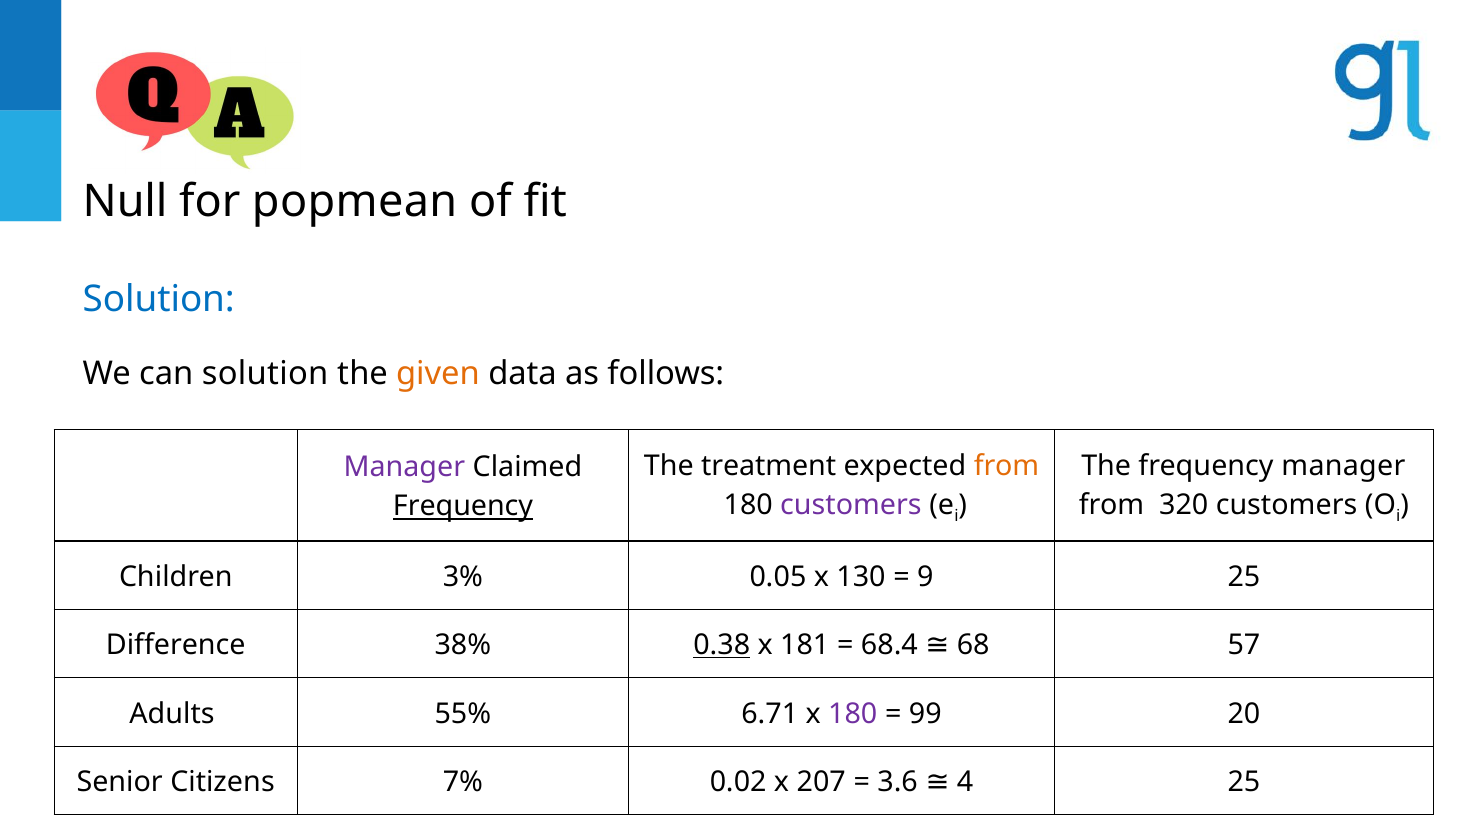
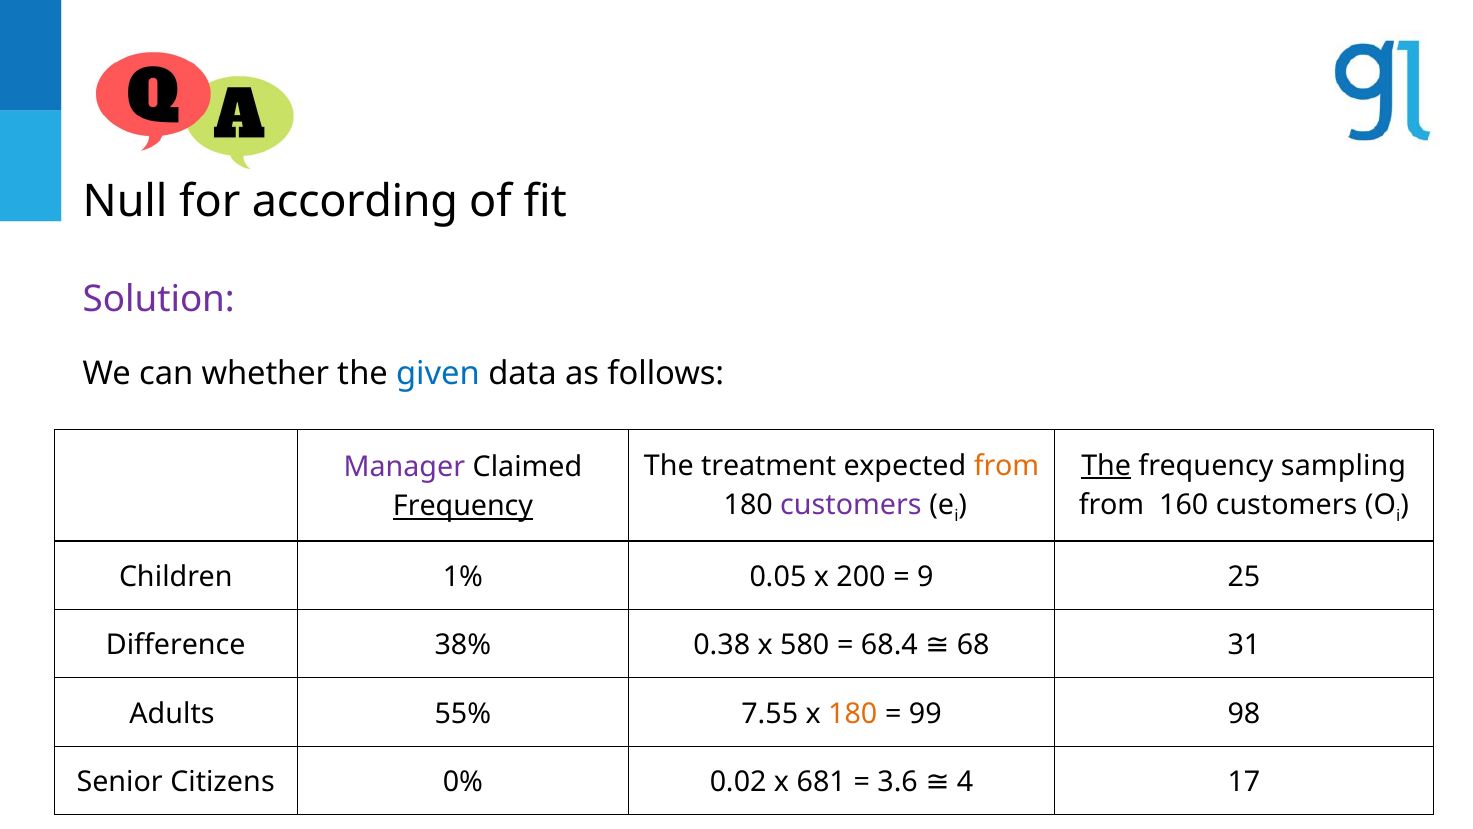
popmean: popmean -> according (355, 202)
Solution colour: blue -> purple (159, 299)
can solution: solution -> whether (265, 373)
given colour: orange -> blue (438, 373)
The underline: none -> present (1106, 465)
frequency manager: manager -> sampling (1344, 465)
320: 320 -> 160 (1184, 504)
3%: 3% -> 1% (463, 576)
130: 130 -> 200 (861, 576)
57: 57 -> 31 (1244, 645)
0.38 underline: present -> none (722, 645)
181: 181 -> 580 (805, 645)
6.71: 6.71 -> 7.55 (770, 713)
180 colour: purple -> orange (853, 713)
20: 20 -> 98 (1244, 713)
25: 25 -> 17 (1244, 782)
7%: 7% -> 0% (463, 782)
207: 207 -> 681 (821, 782)
